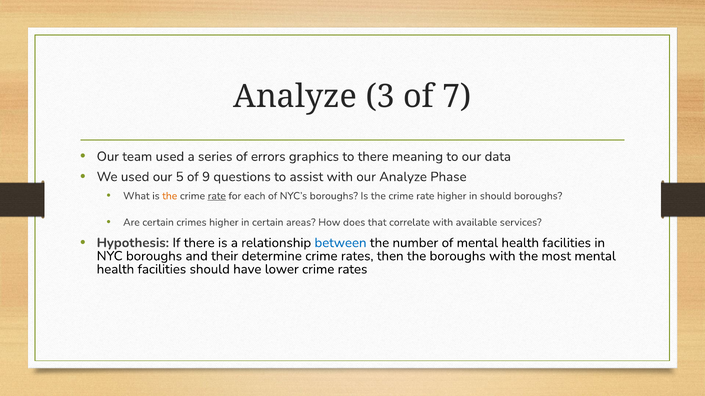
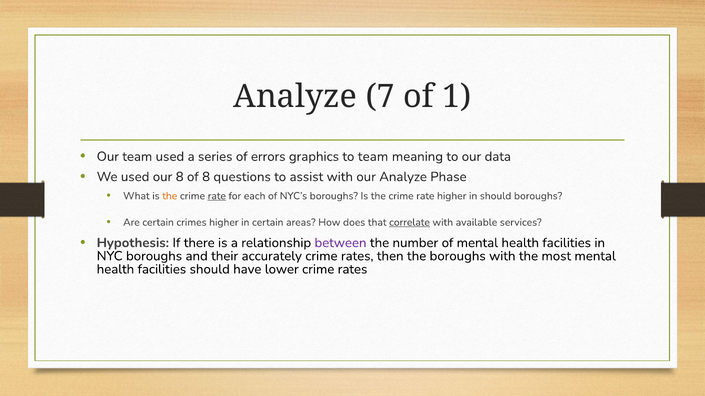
3: 3 -> 7 (380, 97)
7: 7 -> 1 (457, 97)
to there: there -> team (373, 157)
our 5: 5 -> 8 (180, 177)
of 9: 9 -> 8 (206, 177)
correlate underline: none -> present (409, 223)
between colour: blue -> purple (341, 243)
determine: determine -> accurately (272, 256)
